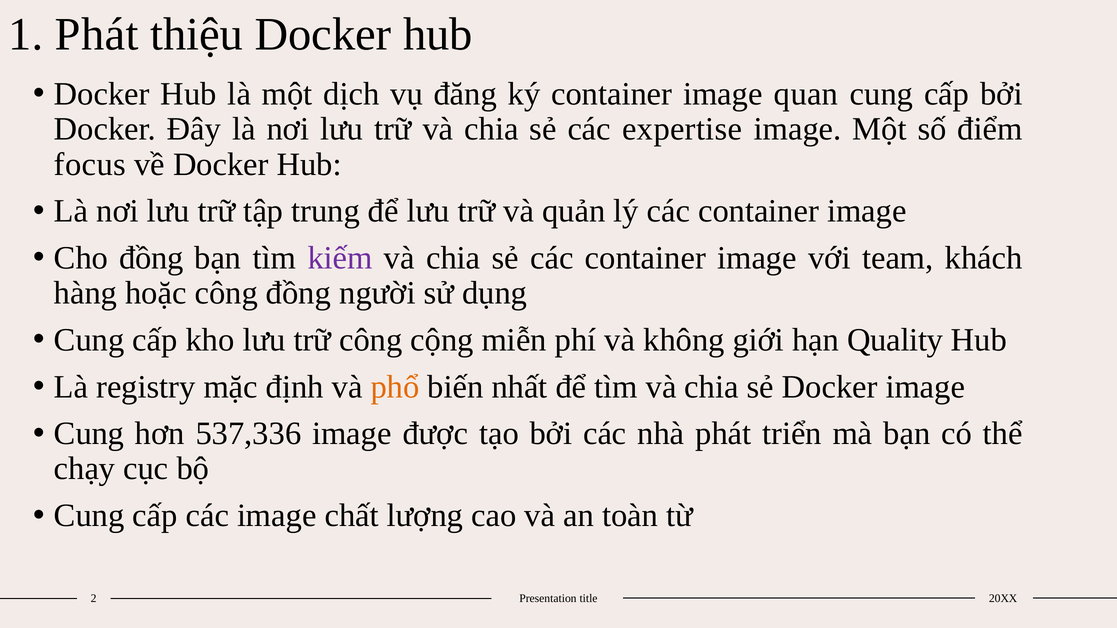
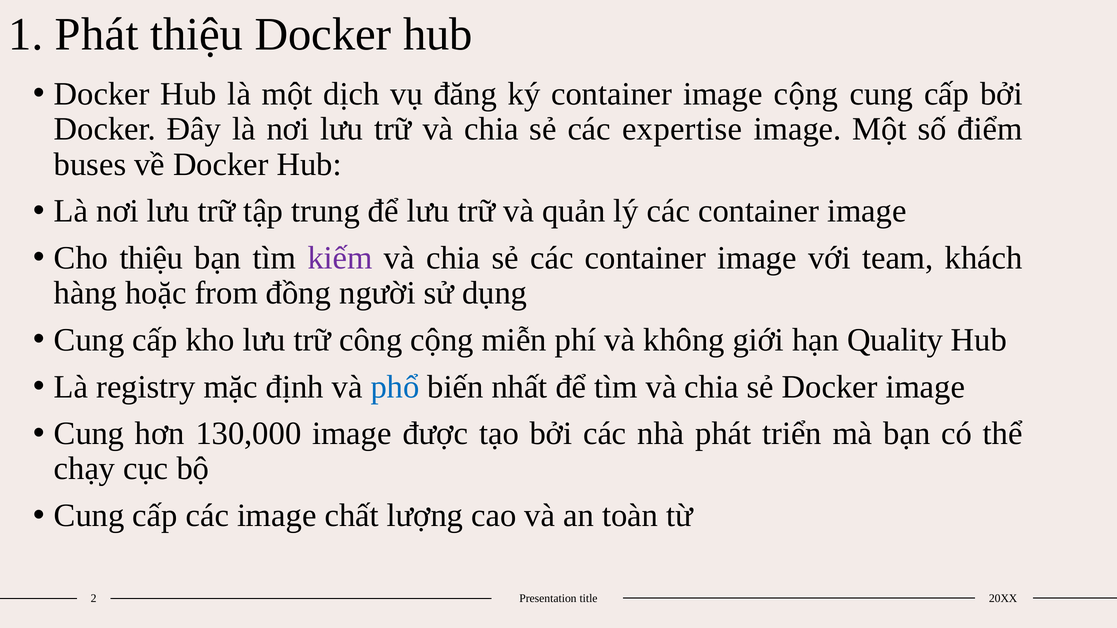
image quan: quan -> cộng (806, 94)
focus: focus -> buses (90, 164)
Cho đồng: đồng -> thiệu (151, 258)
hoặc công: công -> from (226, 293)
phổ colour: orange -> blue (395, 387)
537,336: 537,336 -> 130,000 (248, 434)
